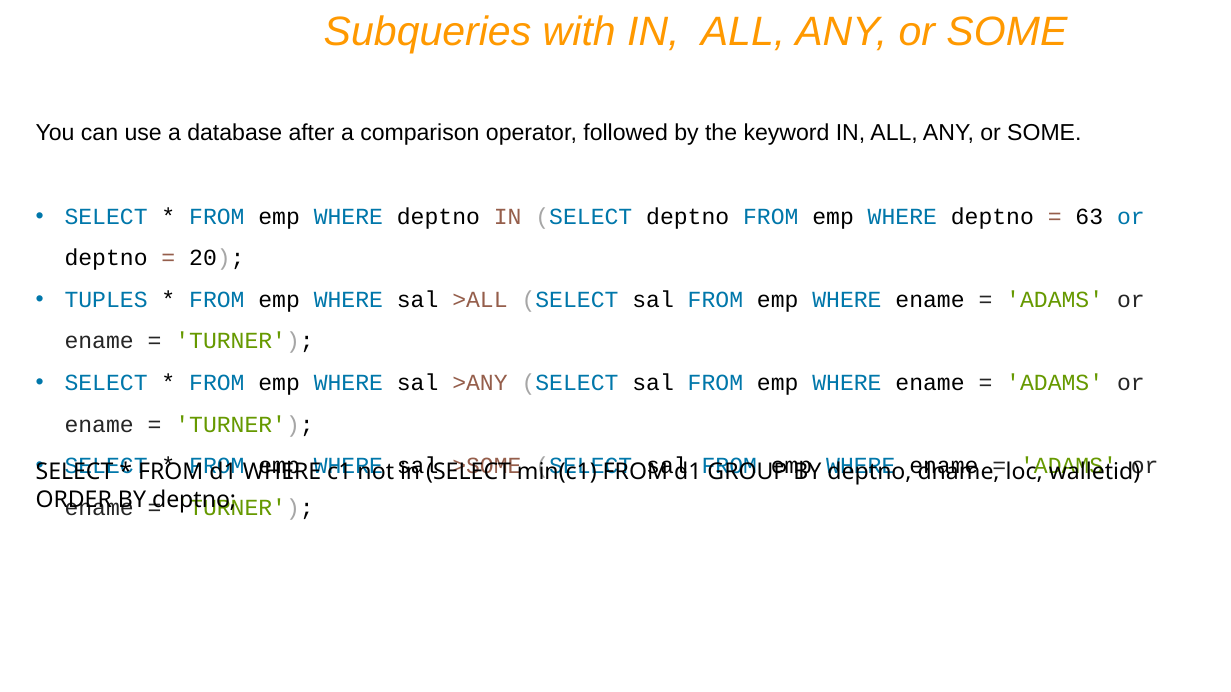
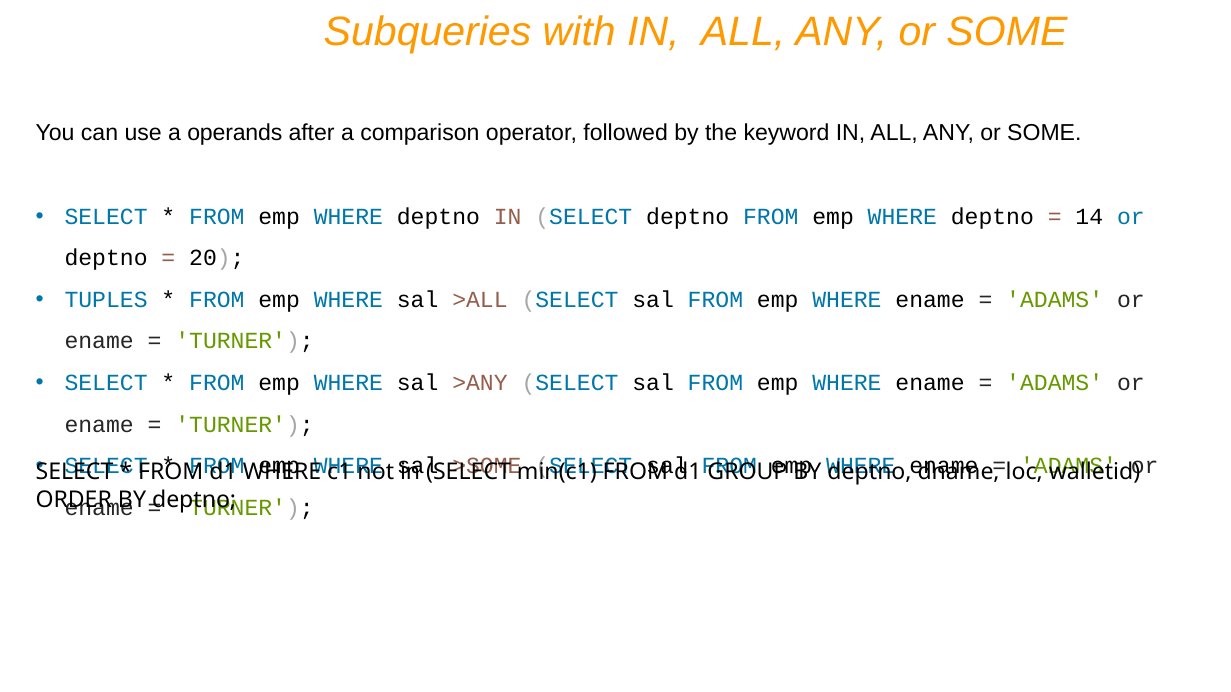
database: database -> operands (235, 133)
63: 63 -> 14 (1089, 217)
